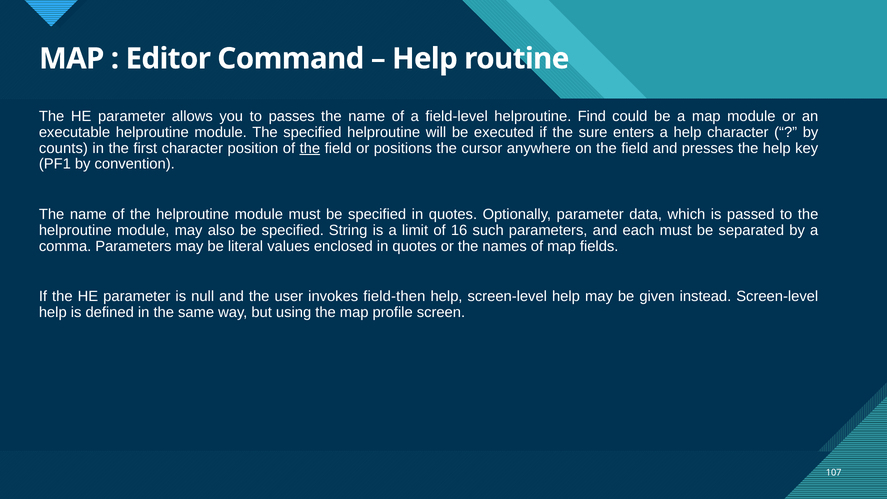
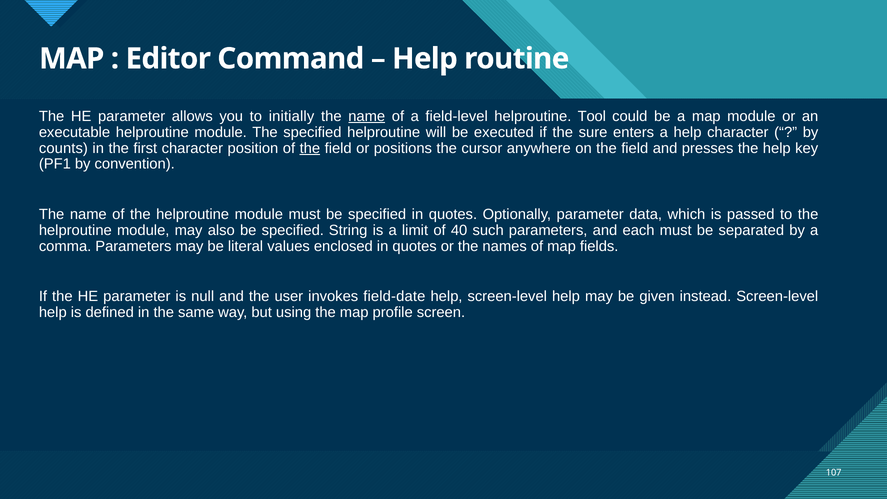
passes: passes -> initially (292, 116)
name underline: none -> present (367, 116)
Find: Find -> Tool (592, 116)
16: 16 -> 40 (459, 230)
field-then: field-then -> field-date (394, 297)
